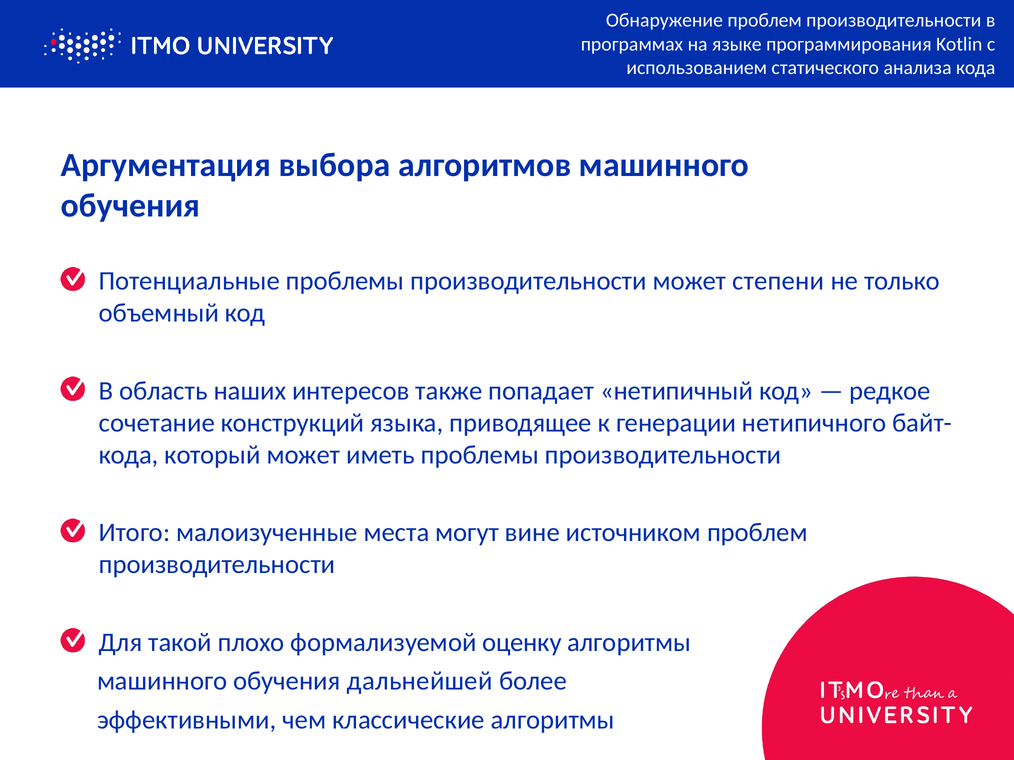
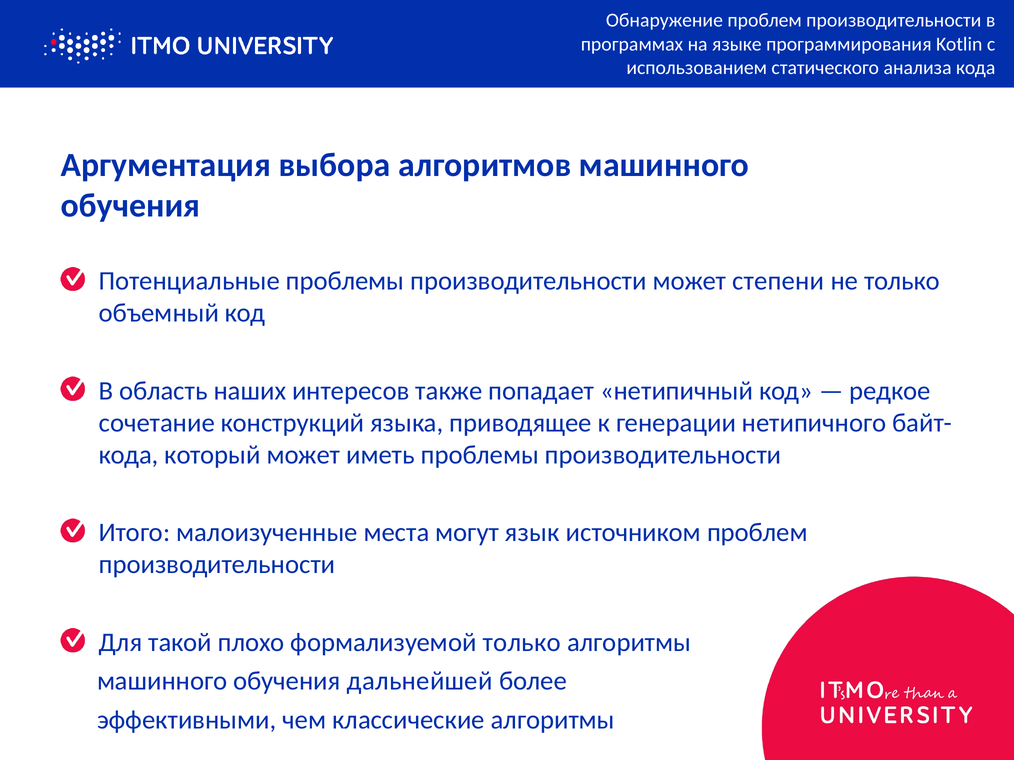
вине: вине -> язык (532, 533)
формализуемой оценку: оценку -> только (522, 643)
